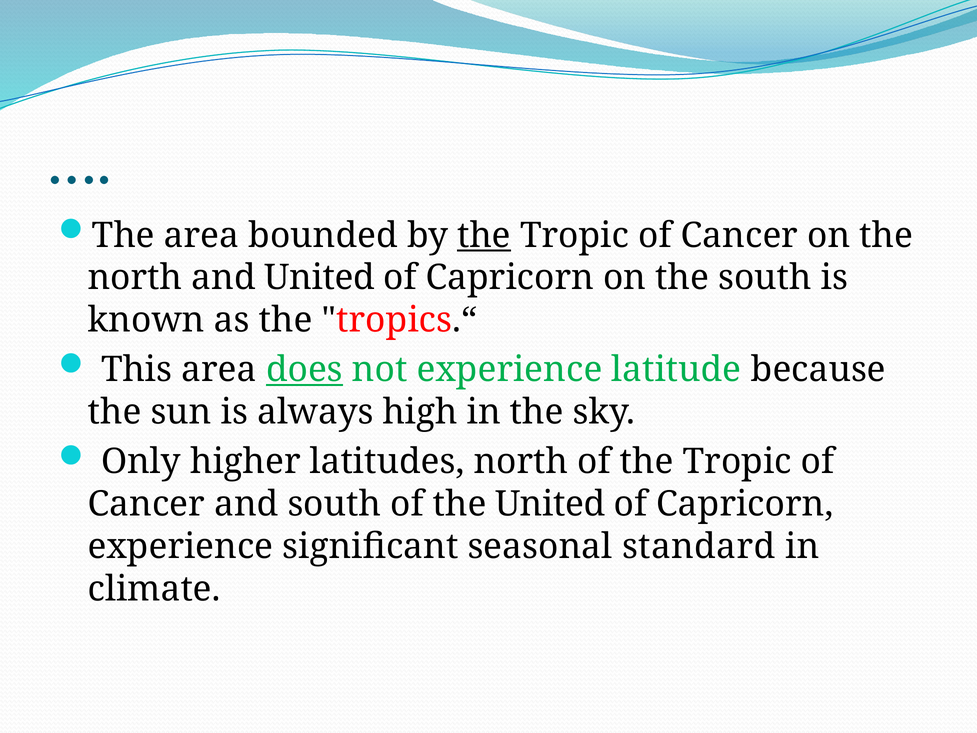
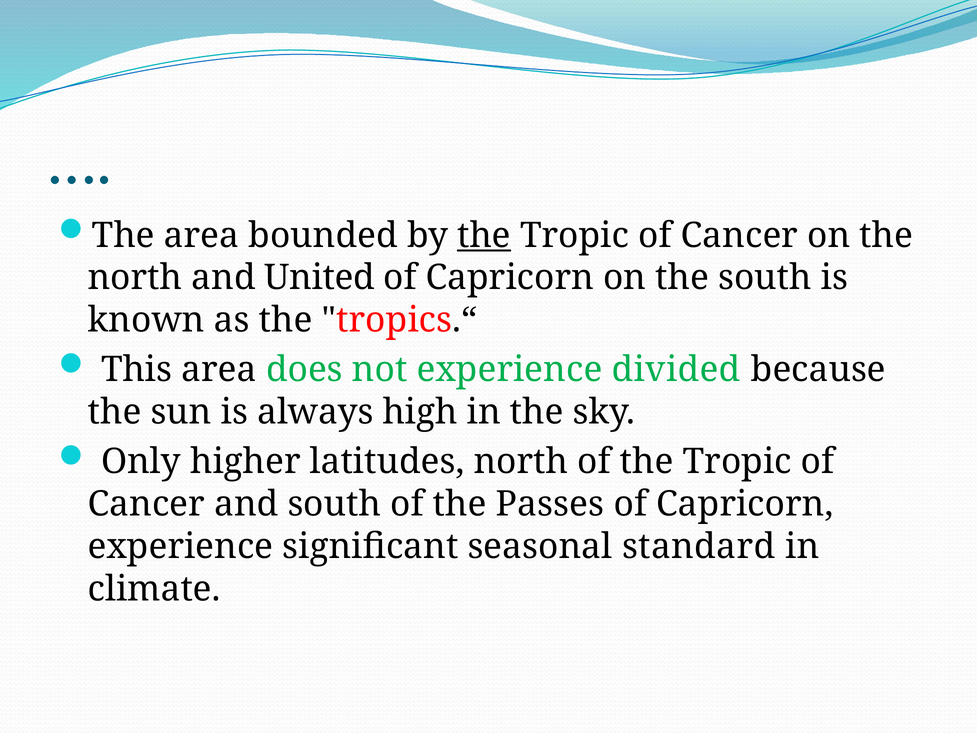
does underline: present -> none (304, 370)
latitude: latitude -> divided (676, 370)
the United: United -> Passes (550, 504)
